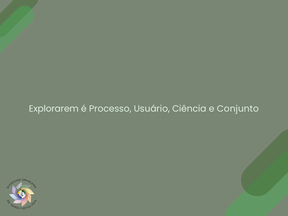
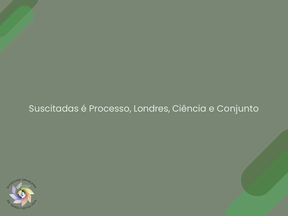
Explorarem: Explorarem -> Suscitadas (54, 109)
Usuário: Usuário -> Londres (152, 109)
